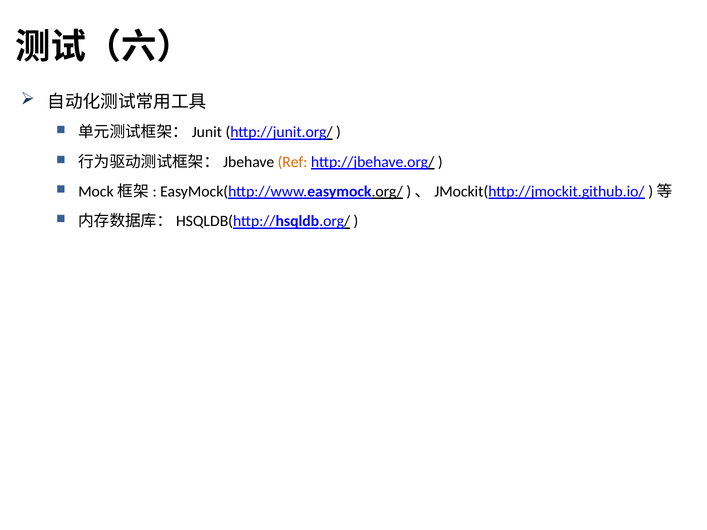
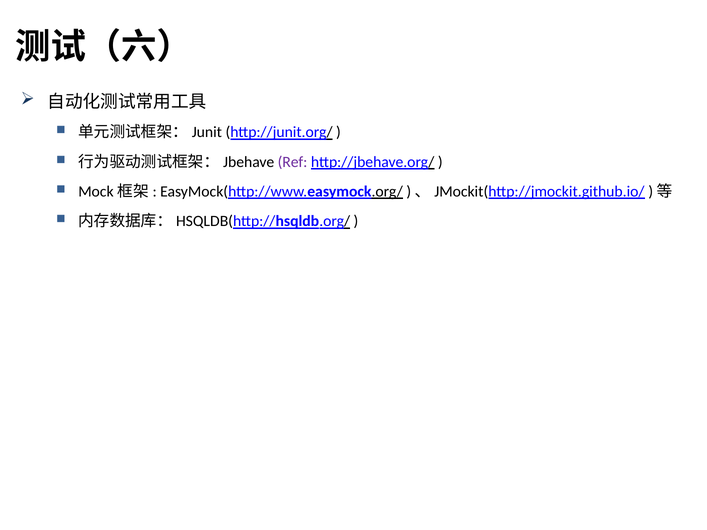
Ref colour: orange -> purple (293, 162)
